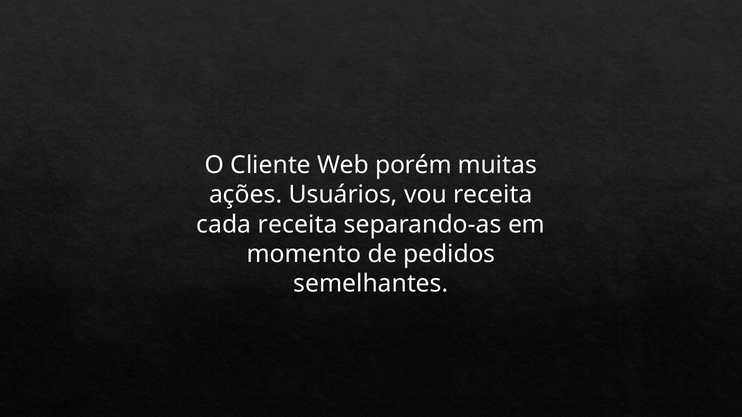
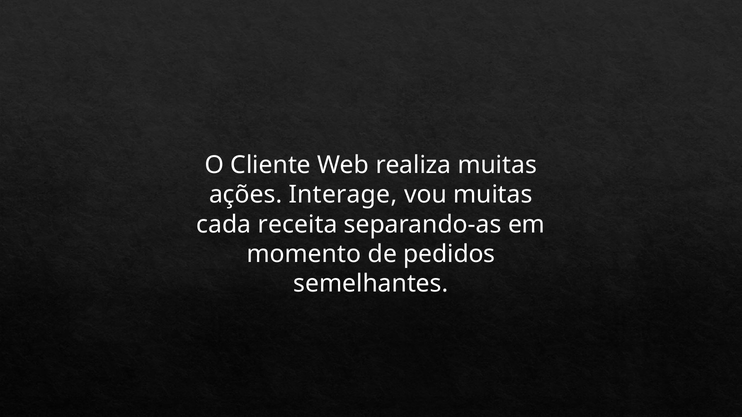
porém: porém -> realiza (413, 165)
Usuários: Usuários -> Interage (343, 195)
vou receita: receita -> muitas (493, 195)
